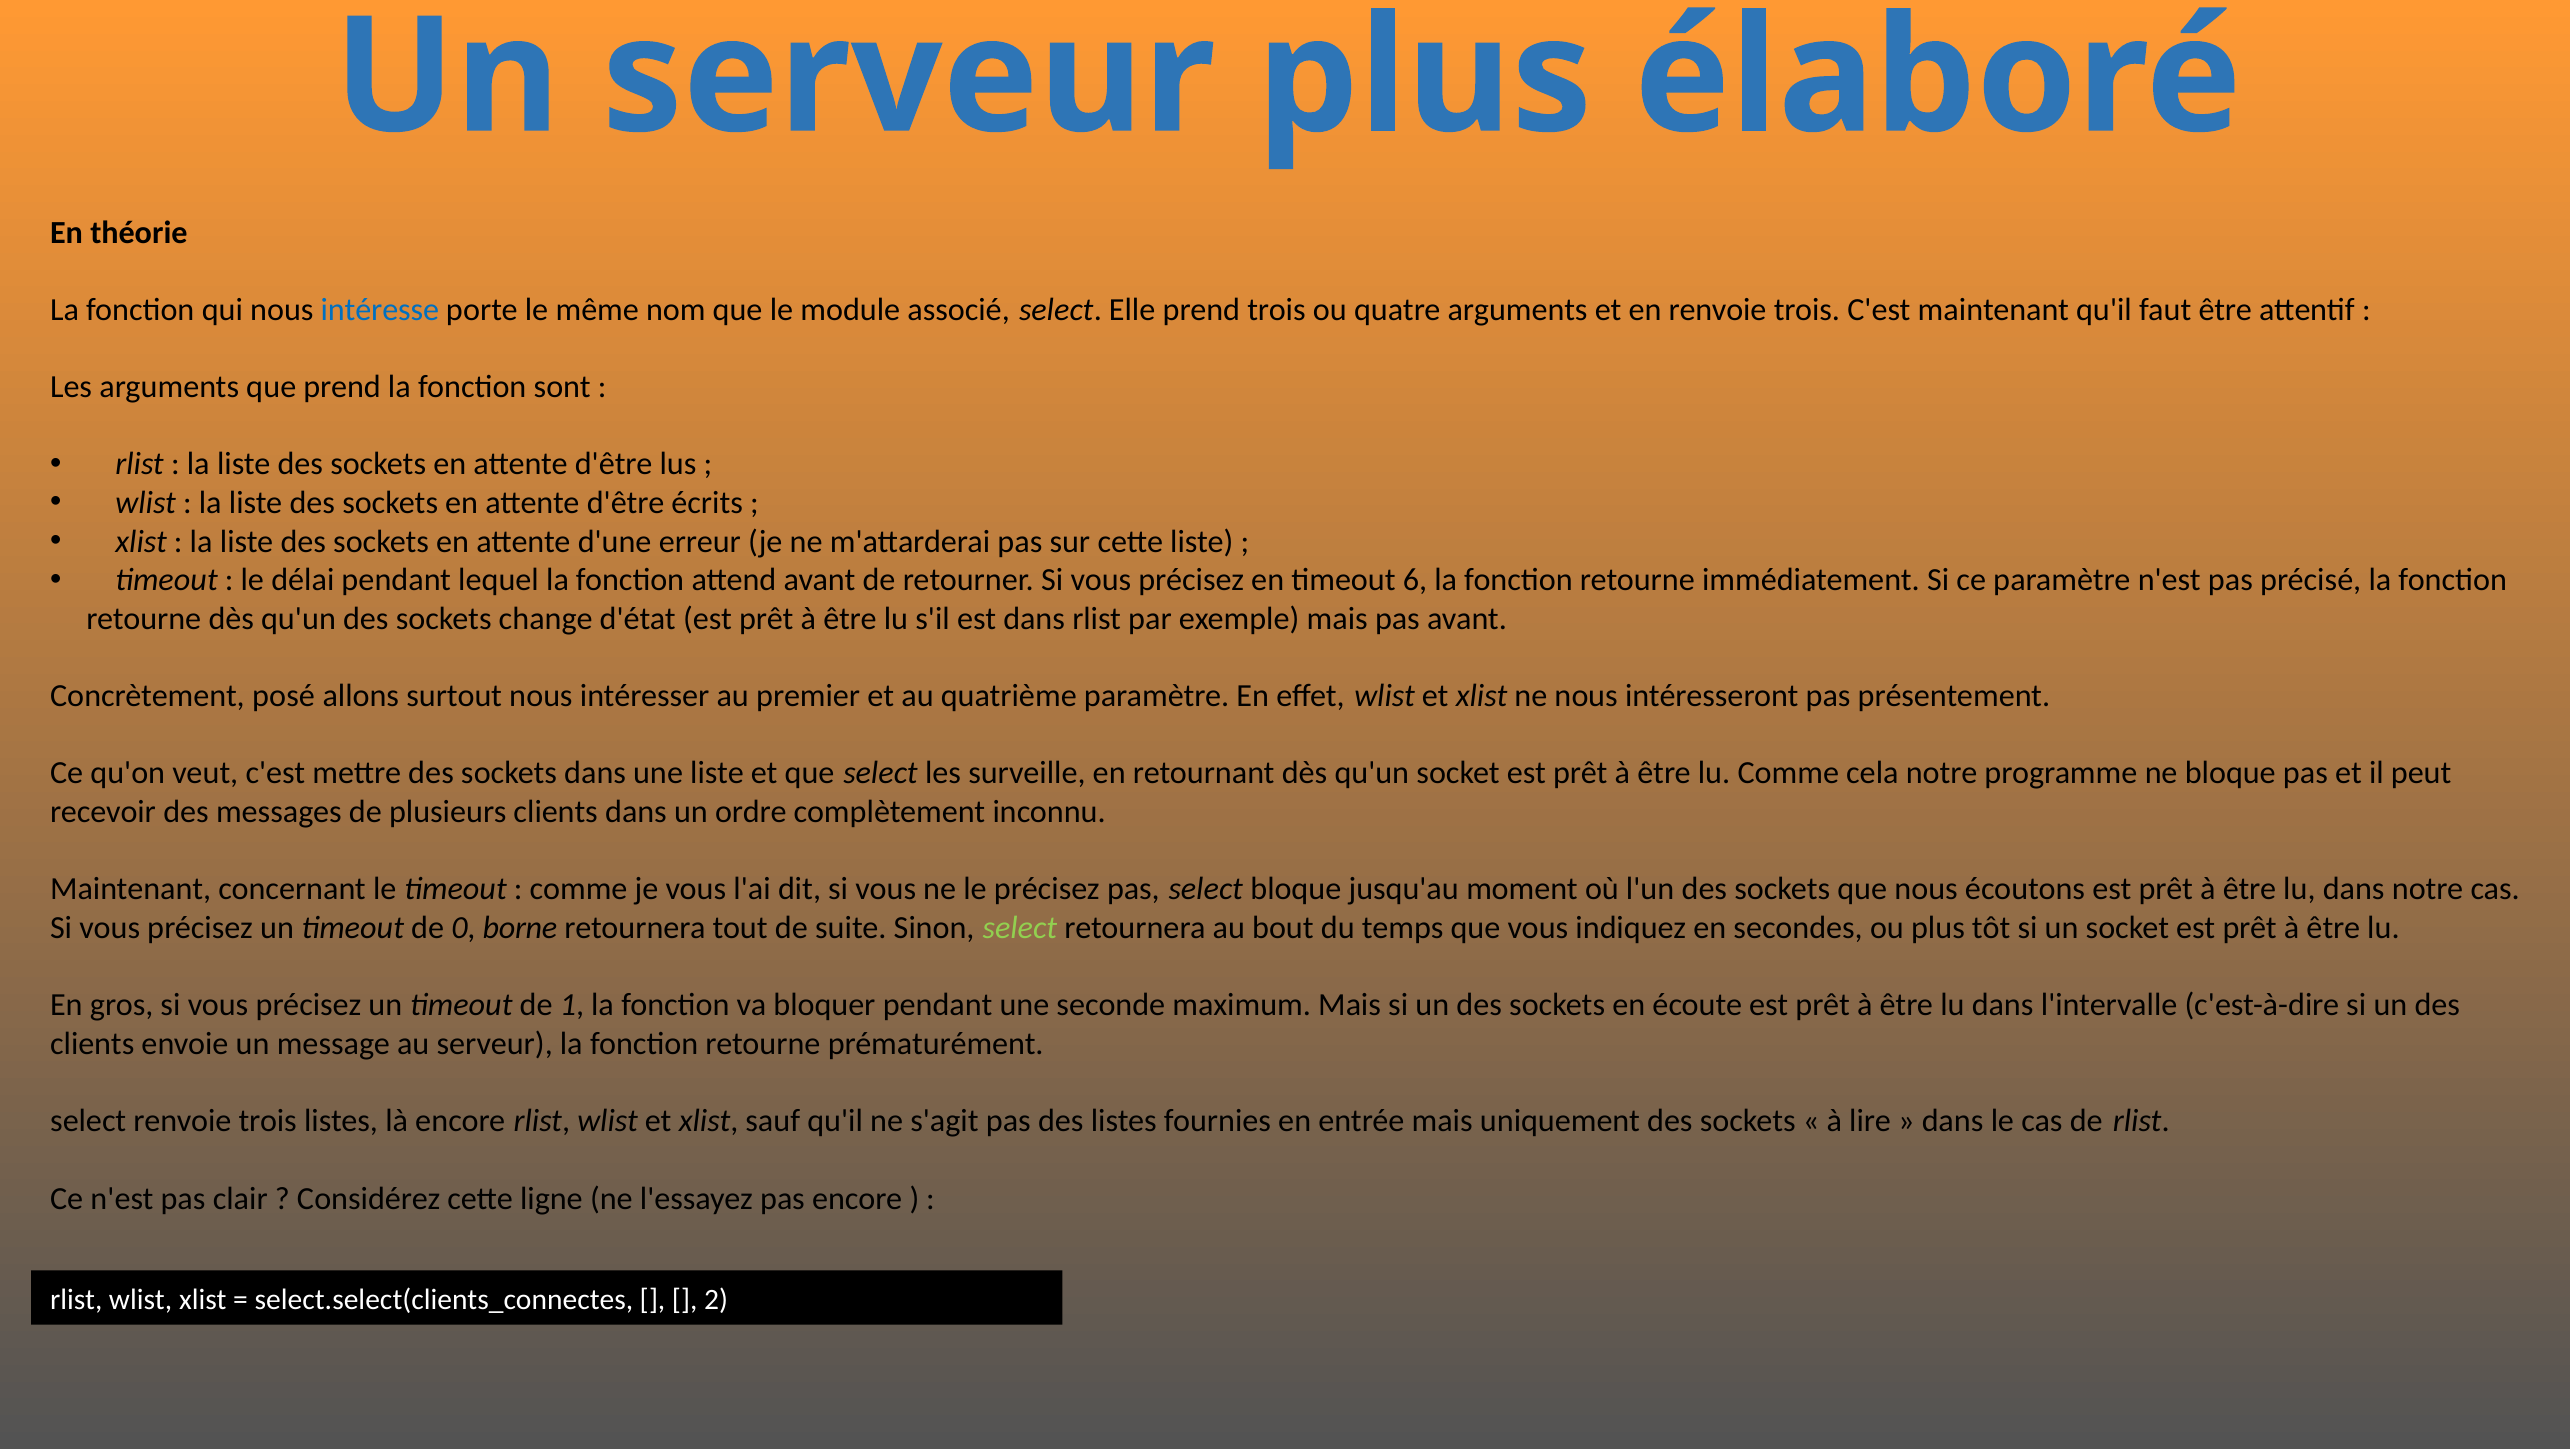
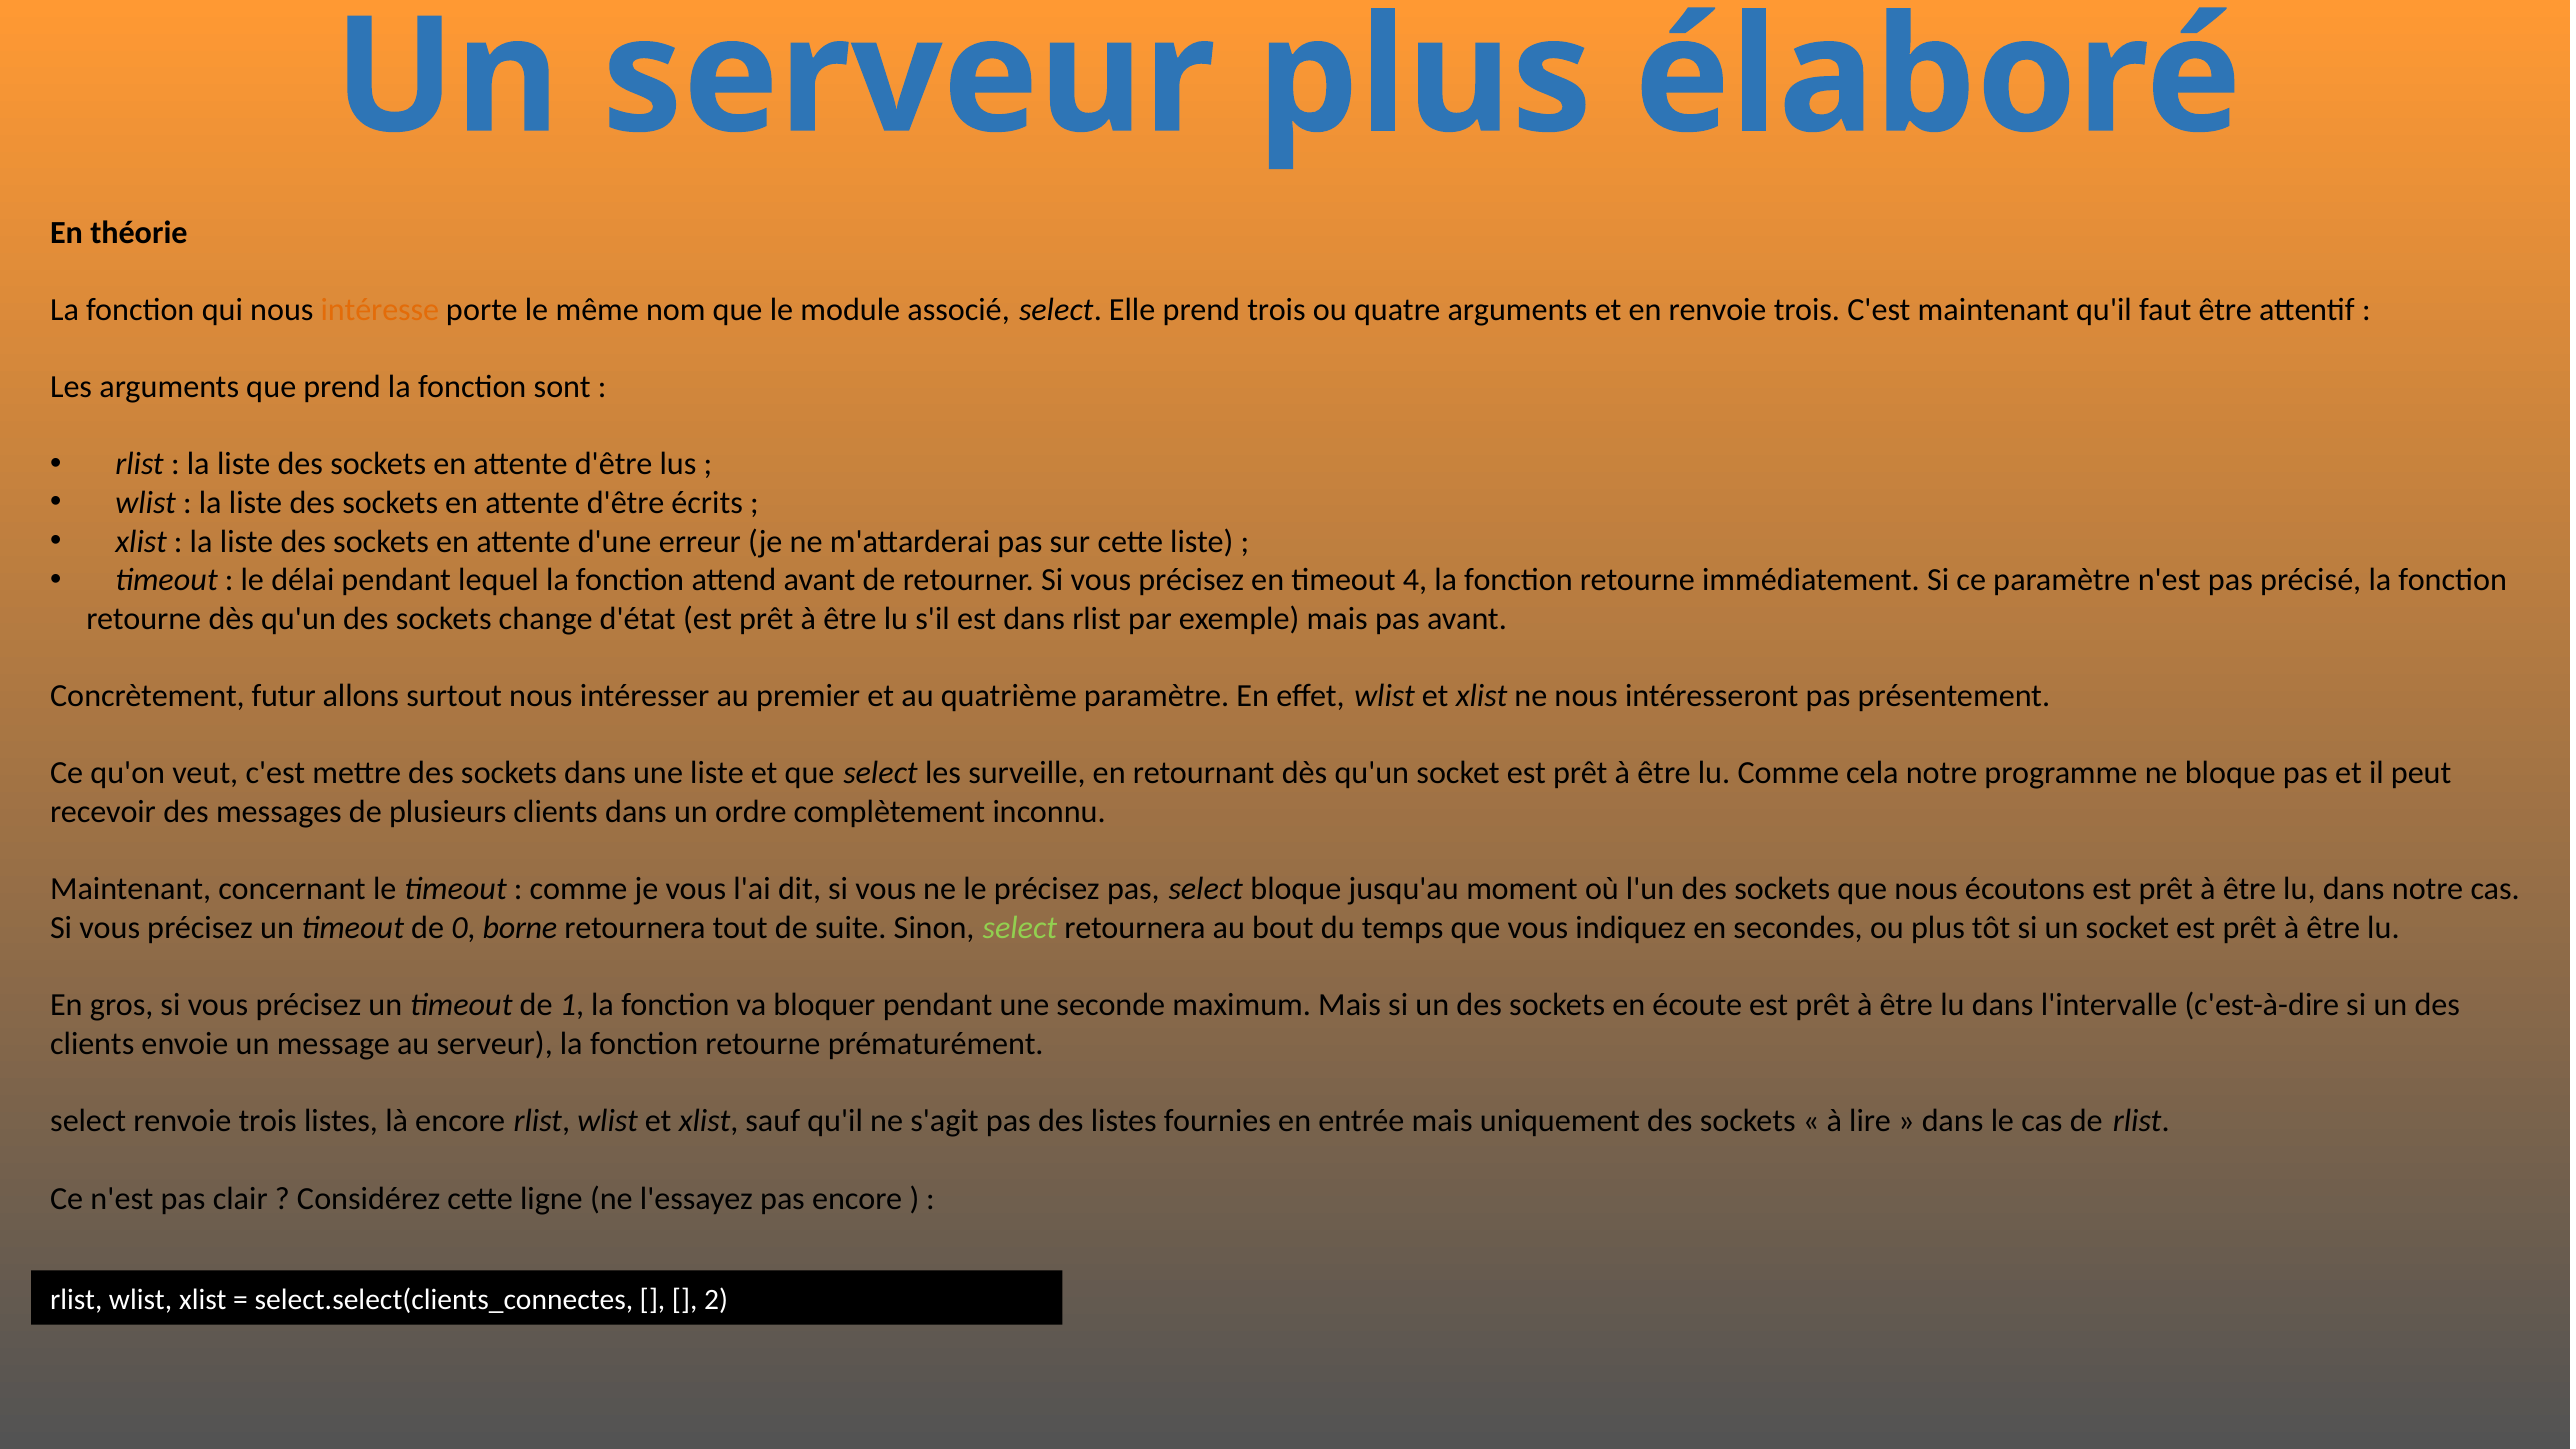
intéresse colour: blue -> orange (380, 310)
6: 6 -> 4 (1415, 580)
posé: posé -> futur (284, 696)
